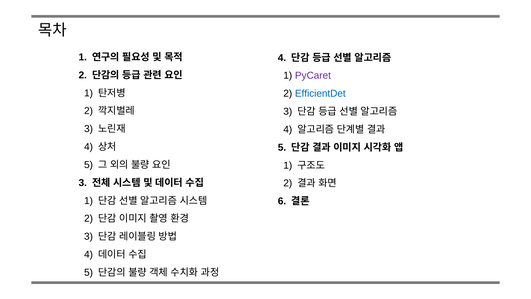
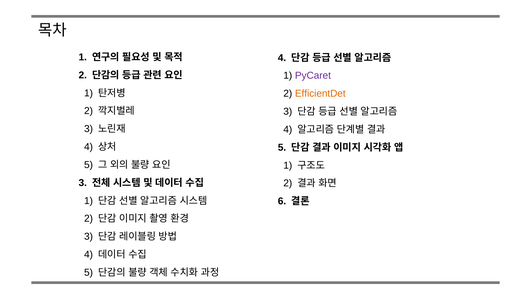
EfficientDet colour: blue -> orange (320, 94)
